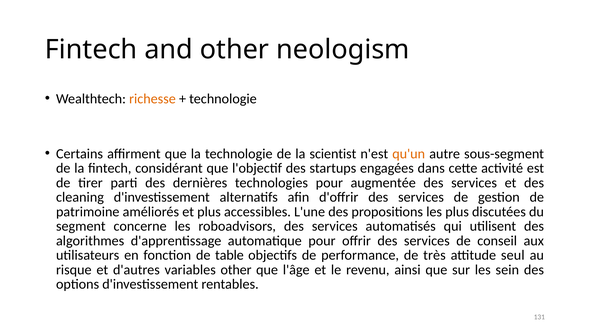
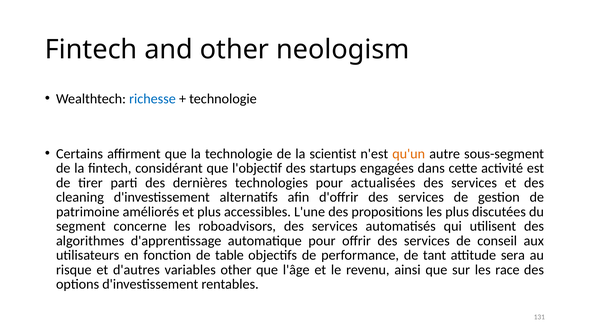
richesse colour: orange -> blue (152, 99)
augmentée: augmentée -> actualisées (383, 183)
très: très -> tant (435, 255)
seul: seul -> sera (513, 255)
sein: sein -> race (507, 270)
